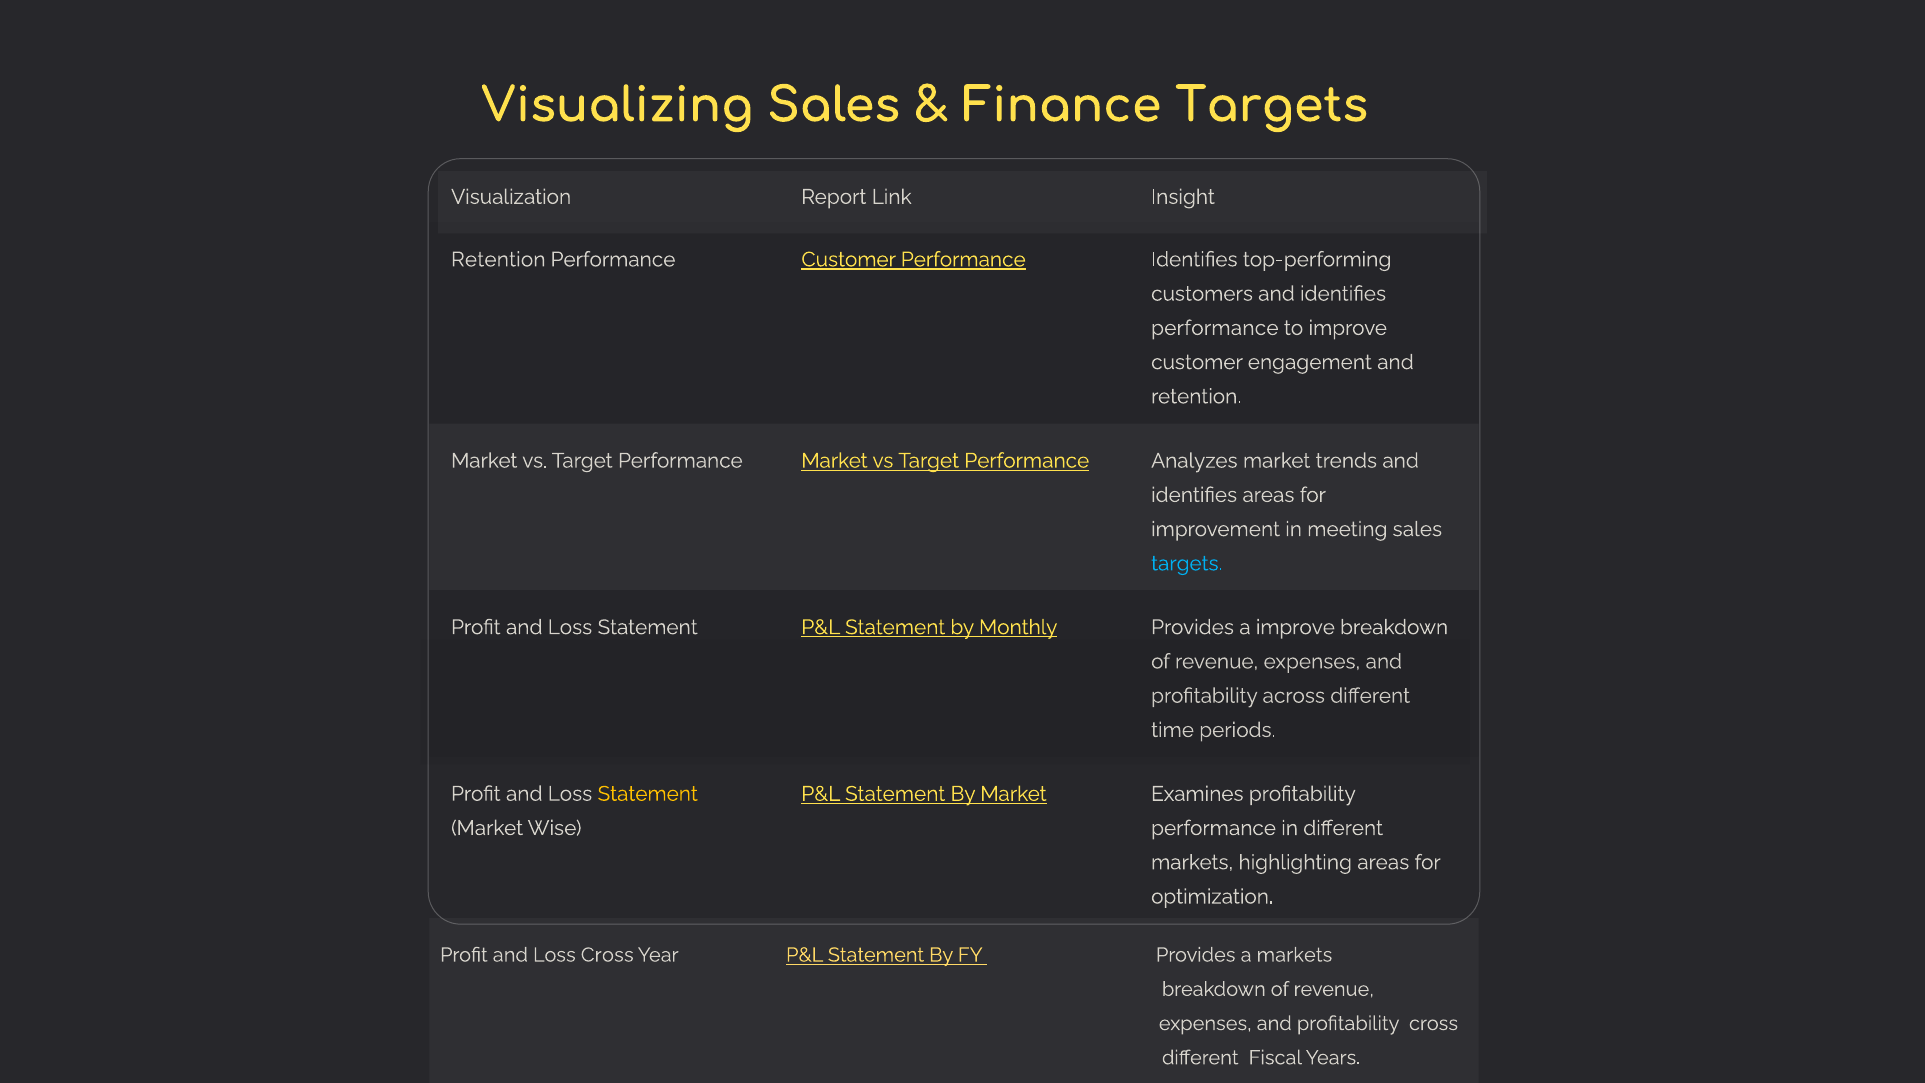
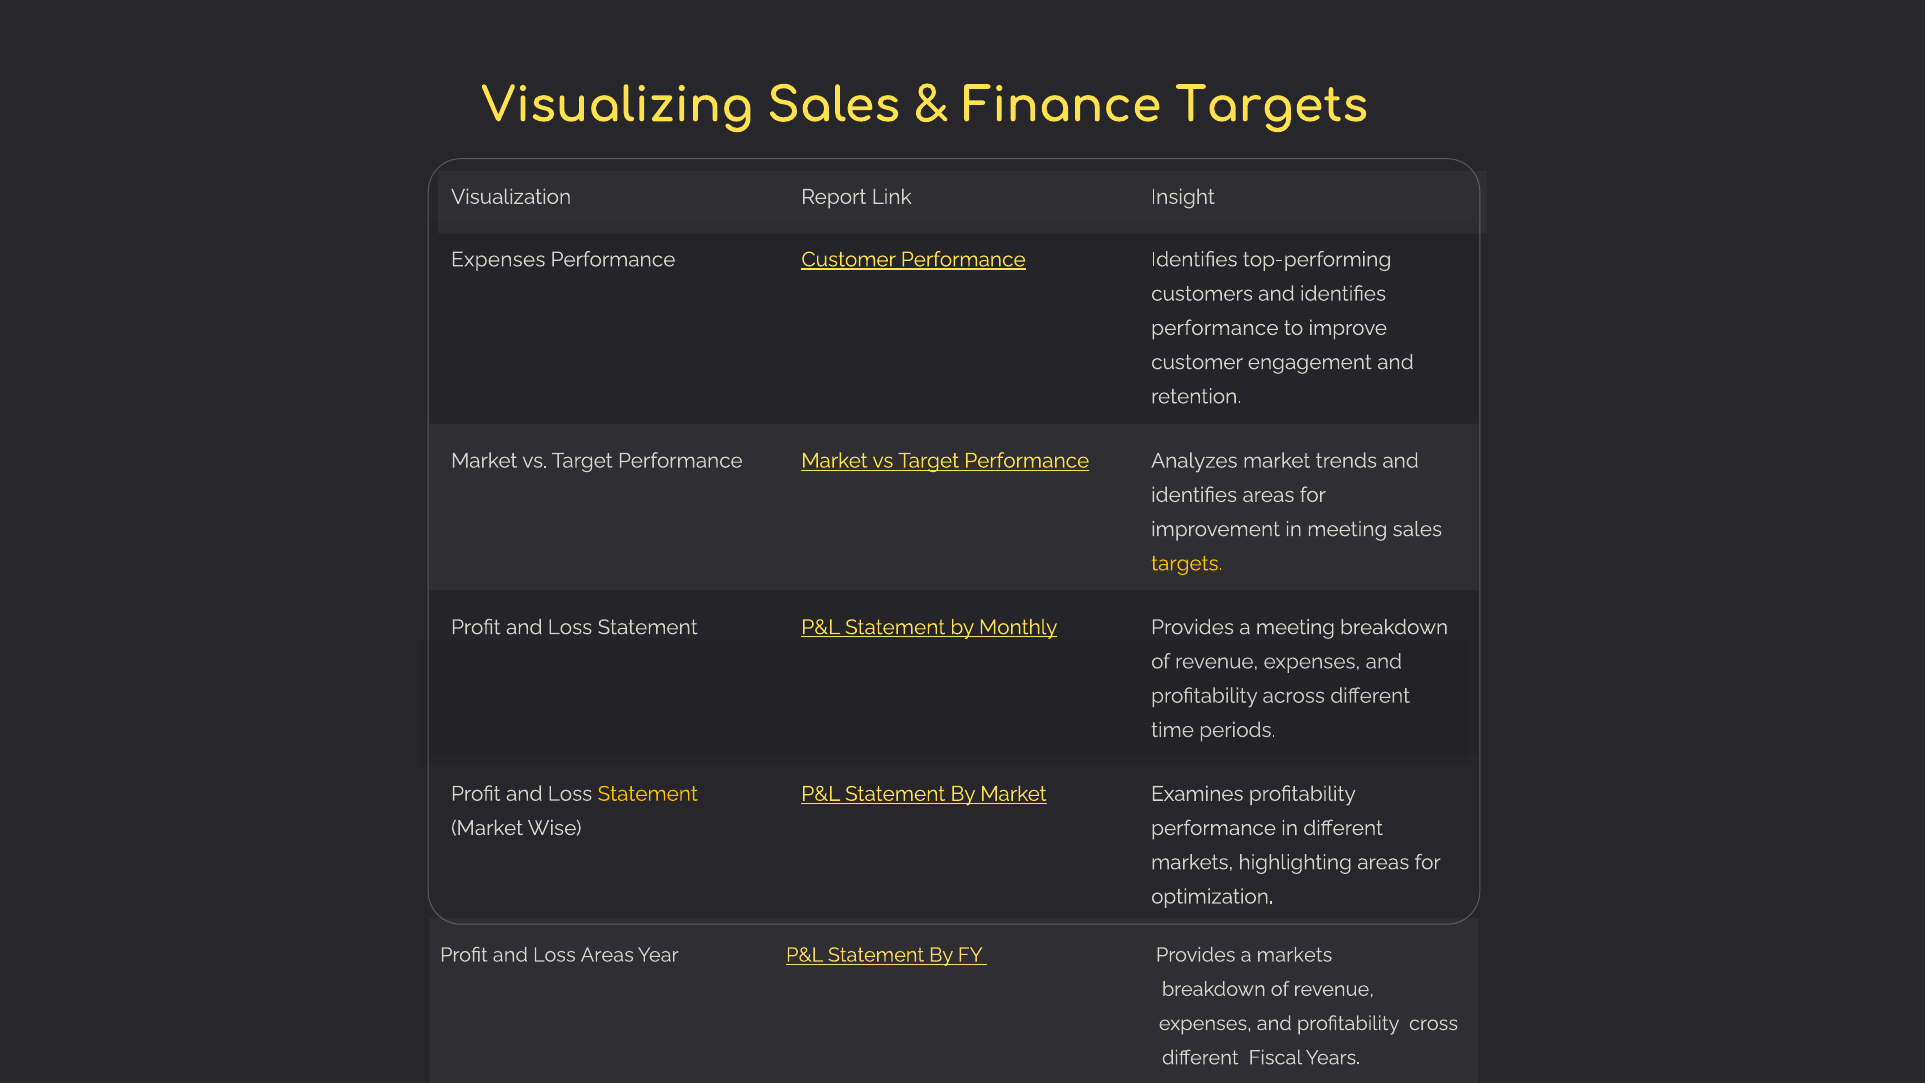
Retention: Retention -> Expenses (498, 259)
targets colour: light blue -> yellow (1187, 563)
a improve: improve -> meeting (1295, 627)
Loss Cross: Cross -> Areas (607, 955)
